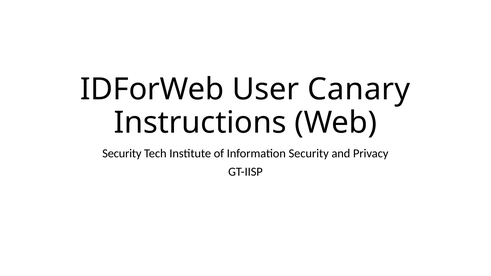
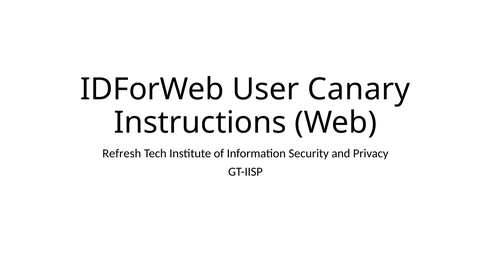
Security: Security -> Refresh (122, 153)
